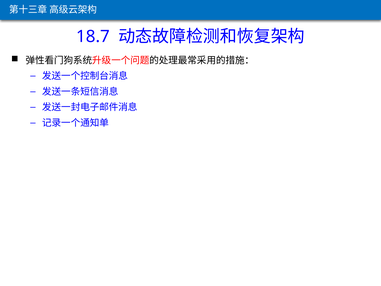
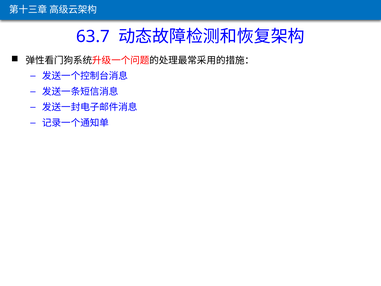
18.7: 18.7 -> 63.7 (93, 36)
